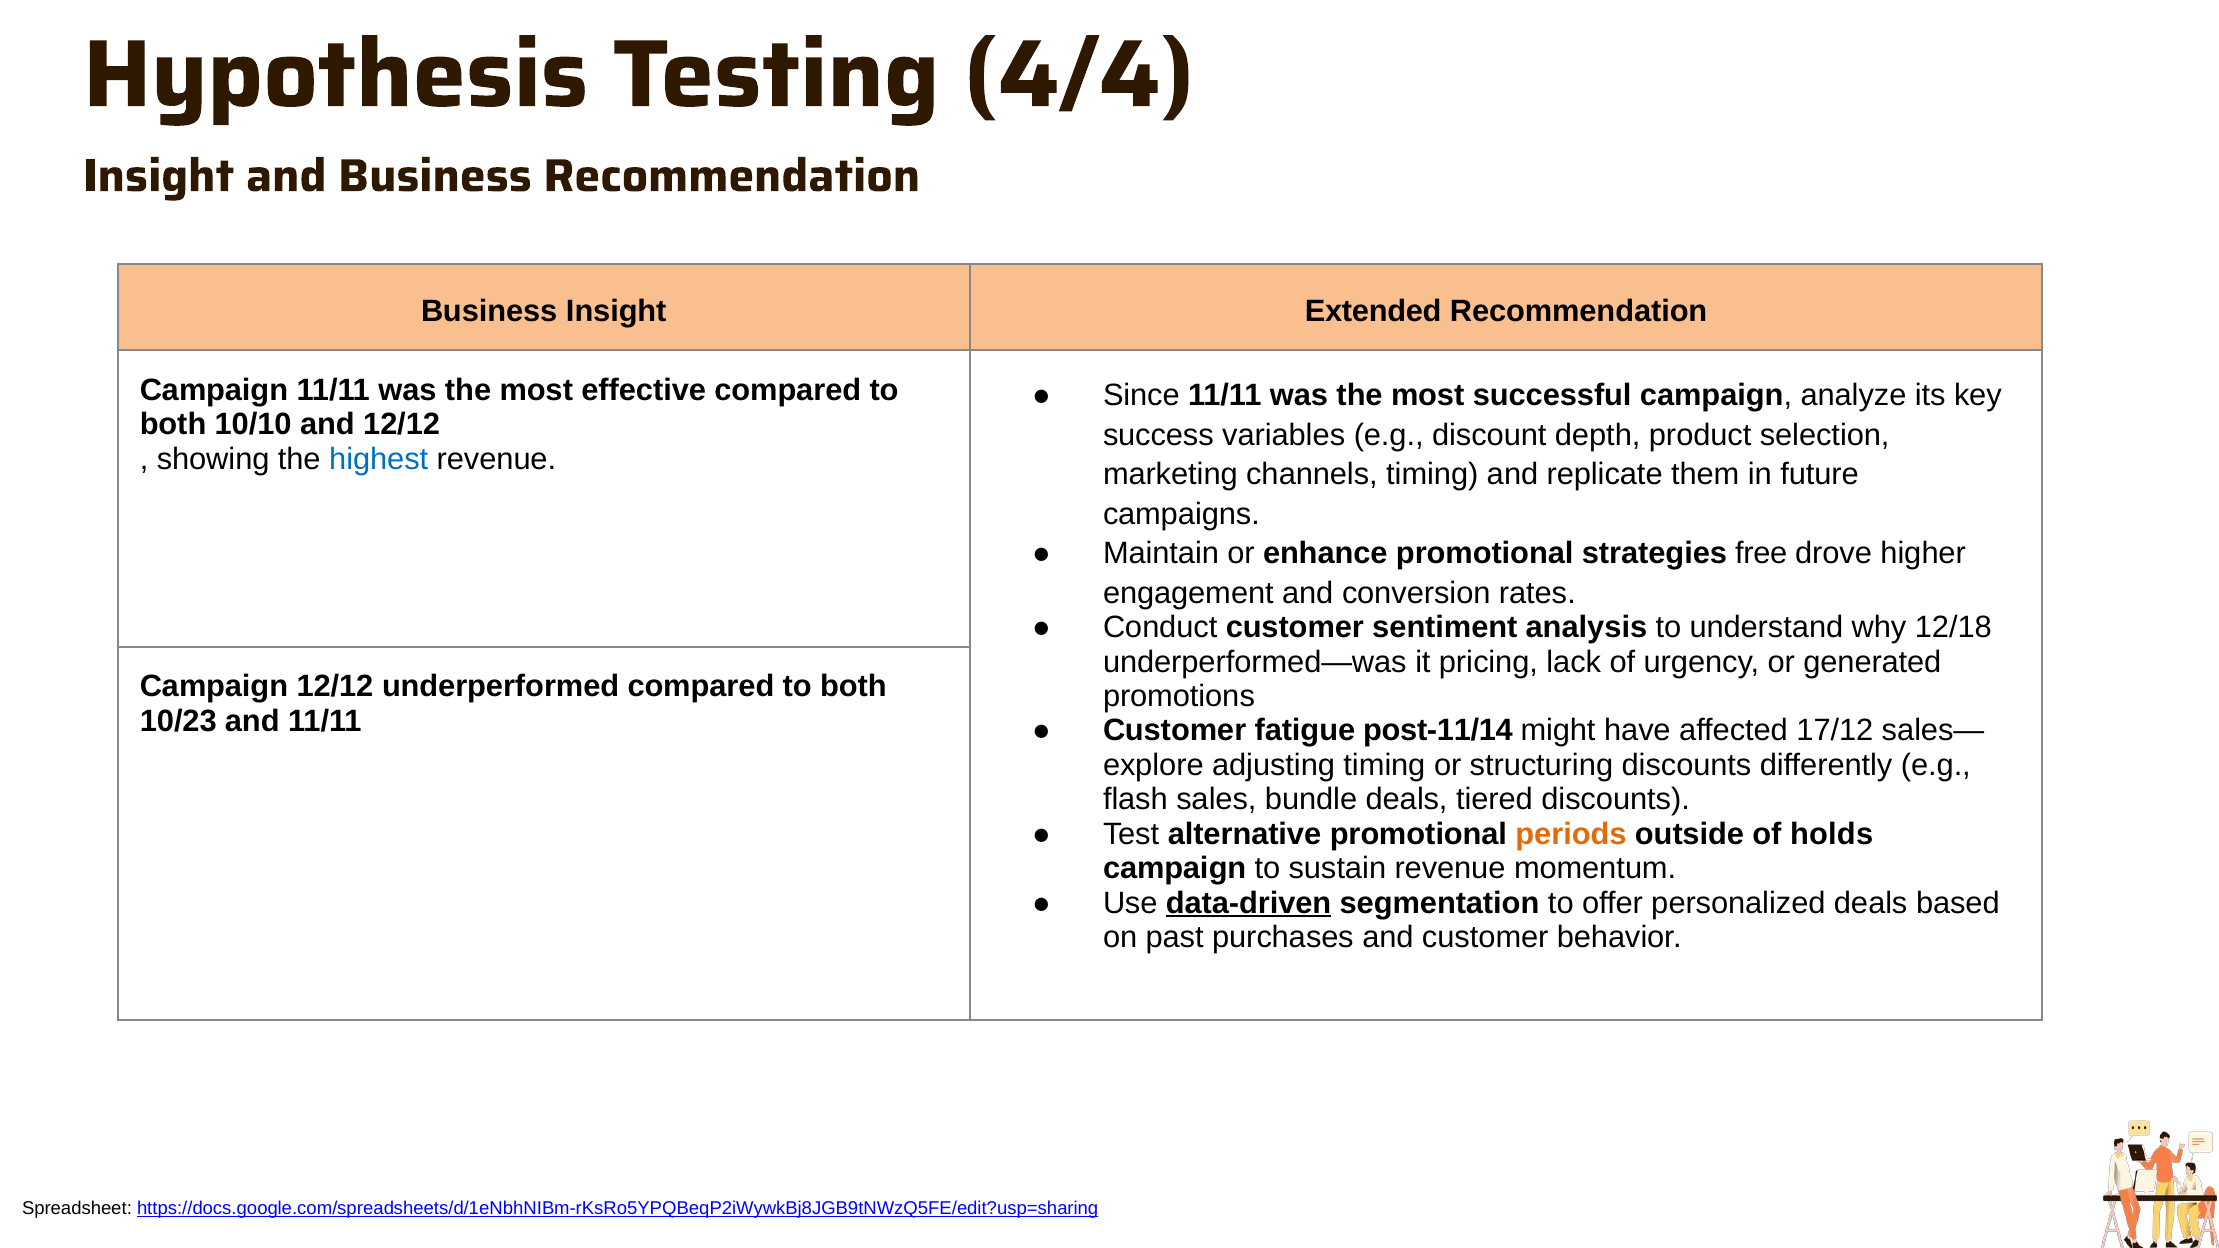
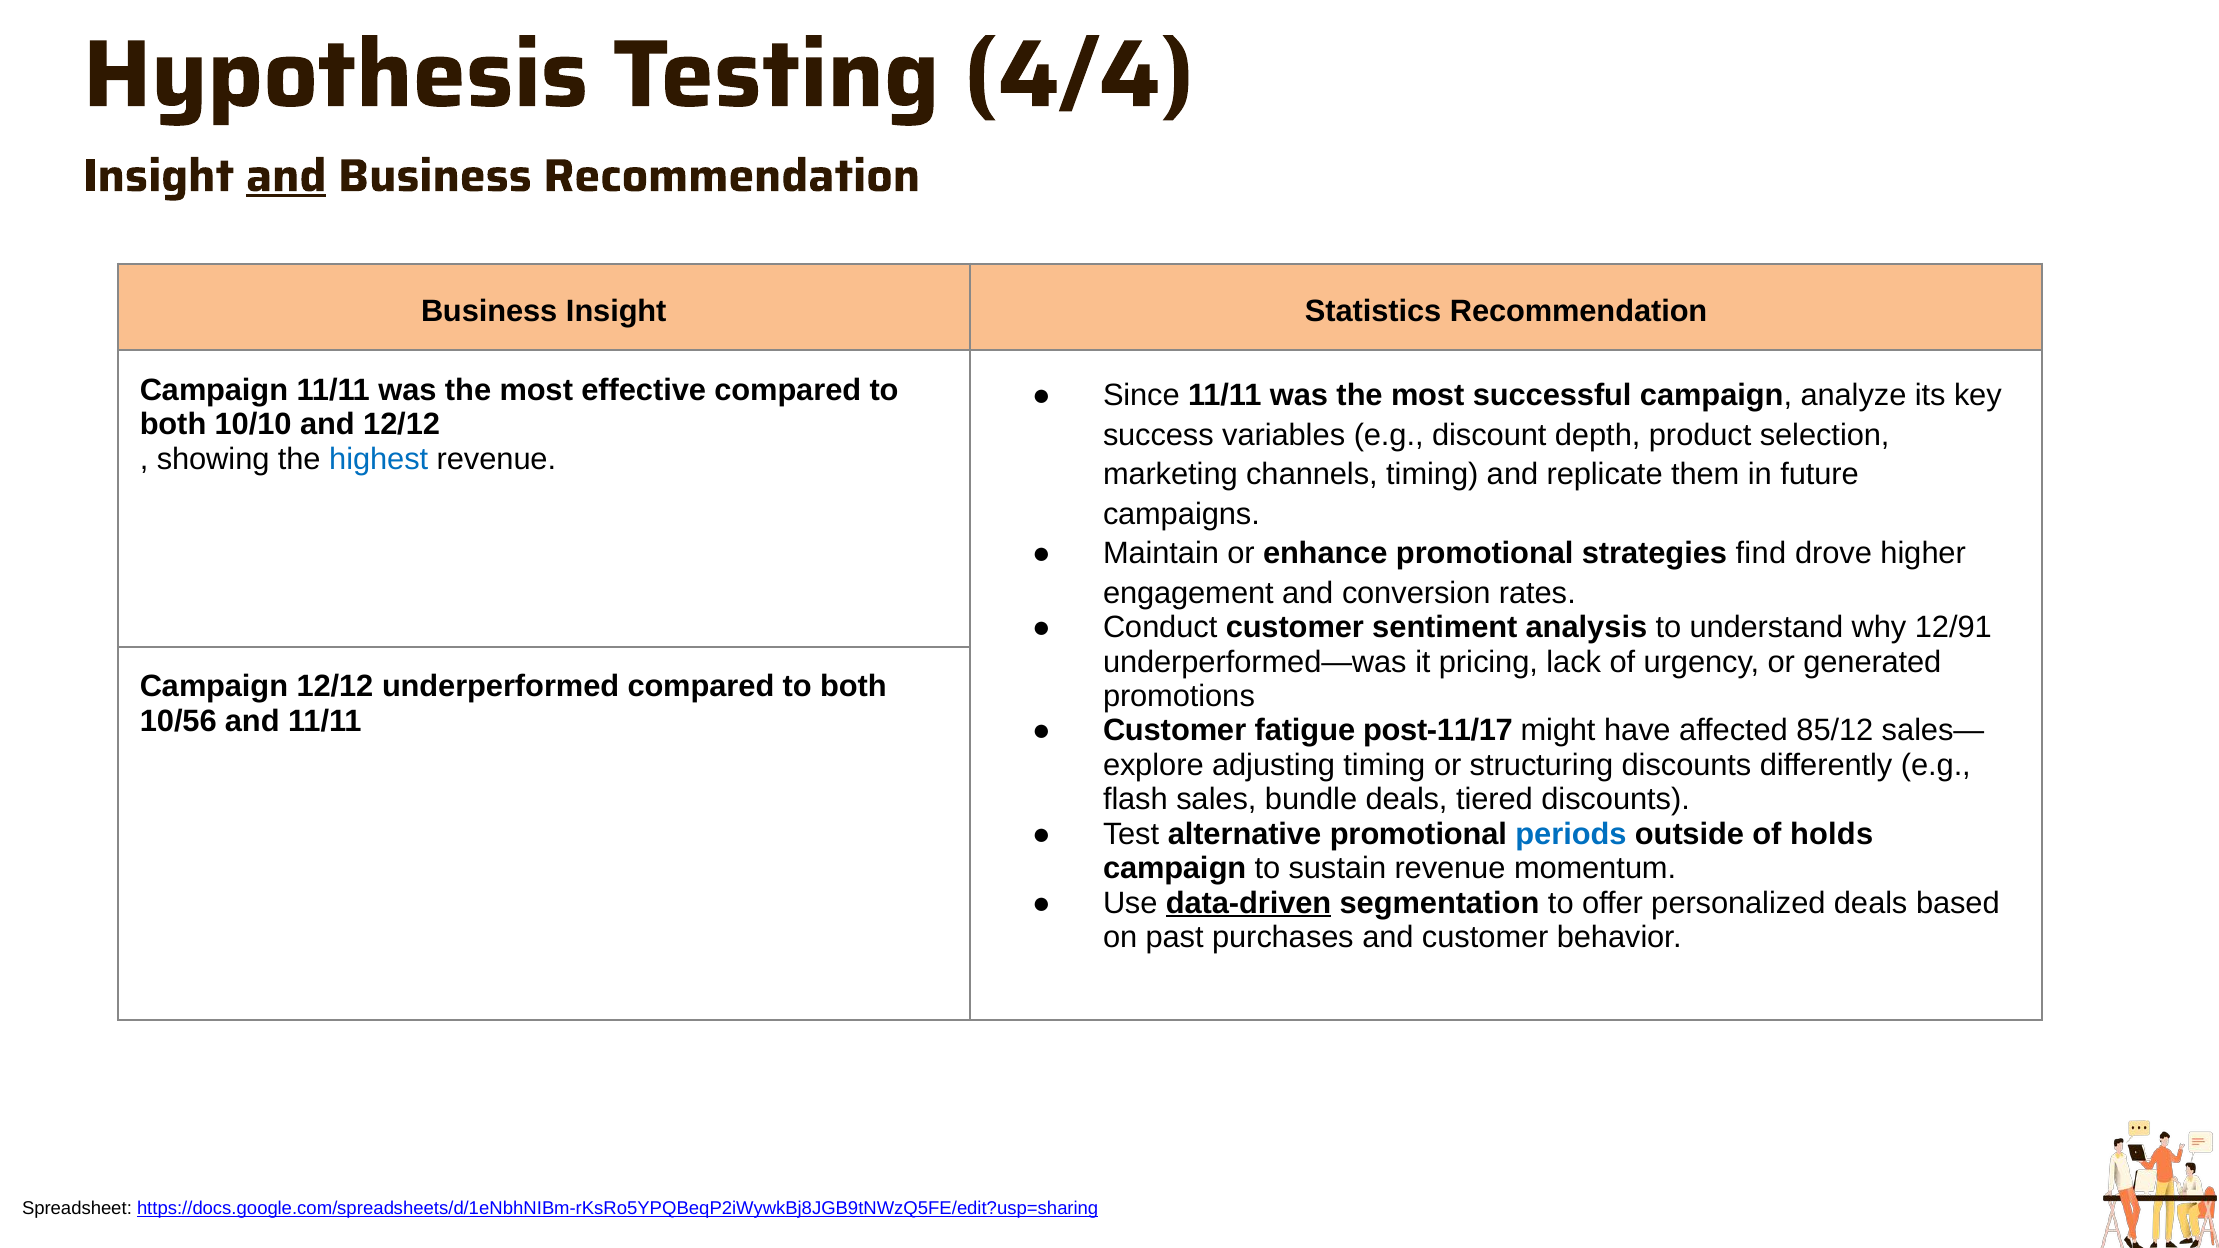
and underline: none -> present (286, 176)
Extended: Extended -> Statistics (1373, 312)
free: free -> find (1761, 554)
12/18: 12/18 -> 12/91 (1953, 628)
10/23: 10/23 -> 10/56 (178, 721)
post-11/14: post-11/14 -> post-11/17 (1438, 731)
17/12: 17/12 -> 85/12 (1835, 731)
periods colour: orange -> blue (1571, 834)
